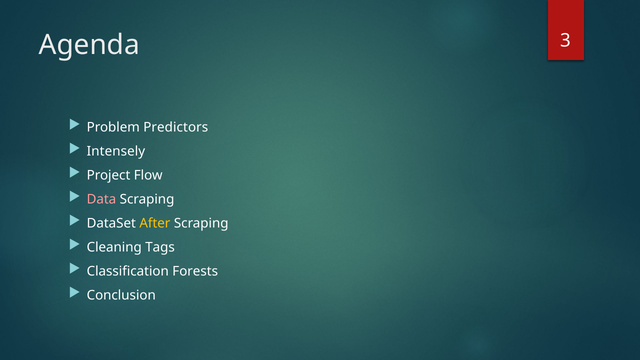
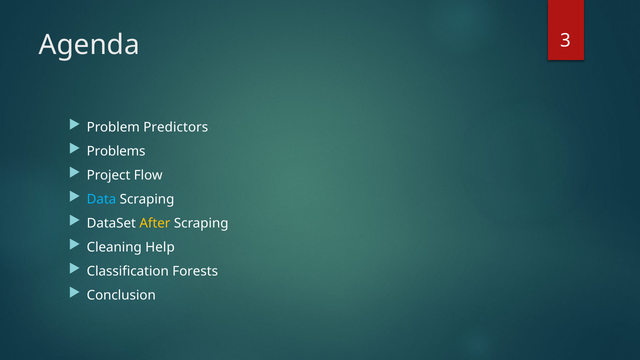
Intensely: Intensely -> Problems (116, 151)
Data colour: pink -> light blue (101, 199)
Tags: Tags -> Help (160, 247)
